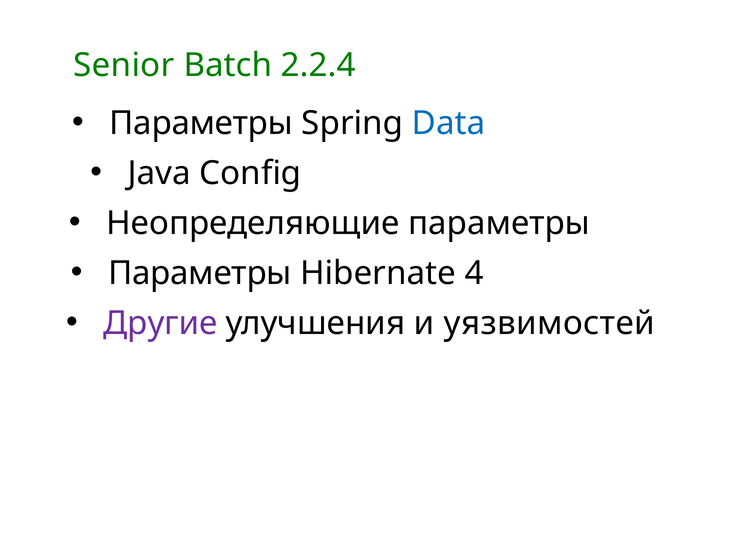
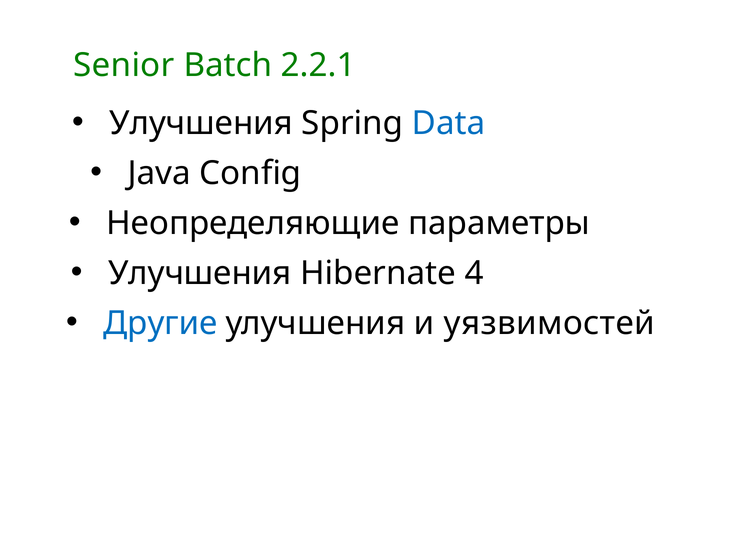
2.2.4: 2.2.4 -> 2.2.1 (318, 65)
Параметры: Параметры -> Улучшения (201, 123)
Параметры: Параметры -> Улучшения (200, 273)
Другие colour: purple -> blue (160, 323)
